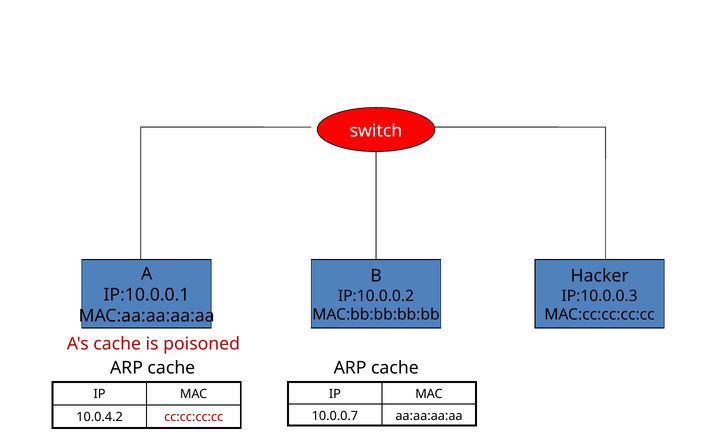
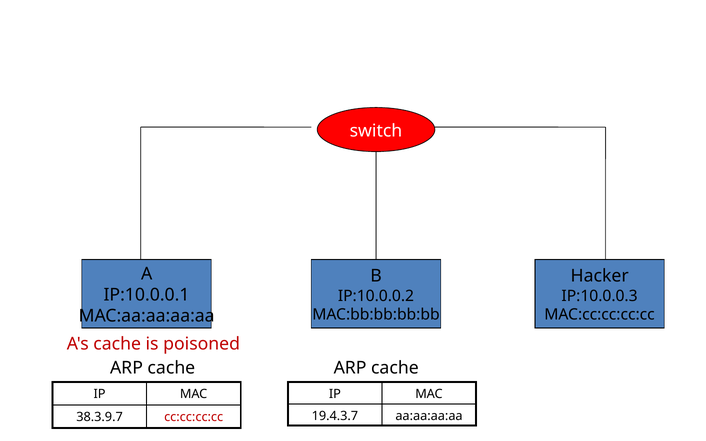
10.0.0.7: 10.0.0.7 -> 19.4.3.7 (335, 416)
10.0.4.2: 10.0.4.2 -> 38.3.9.7 (100, 417)
